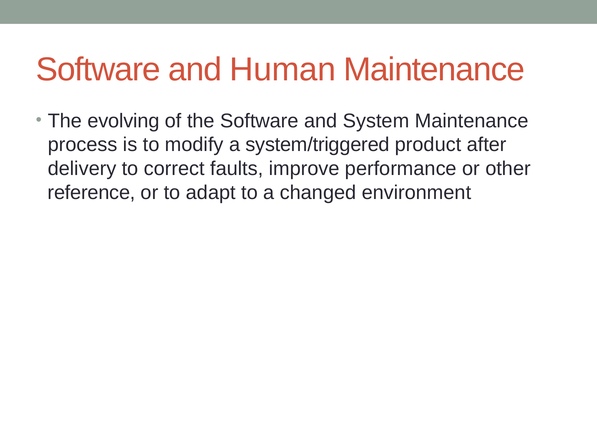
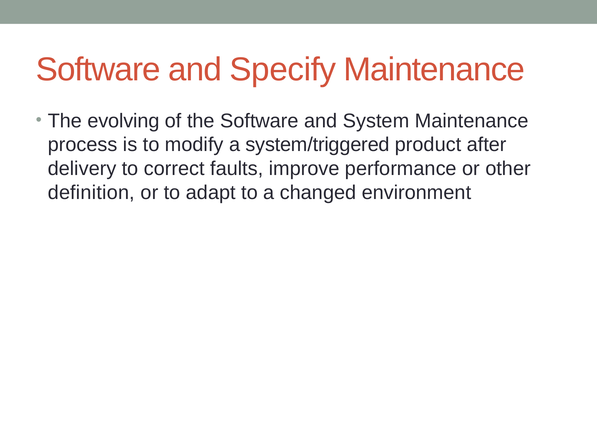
Human: Human -> Specify (283, 69)
reference: reference -> definition (91, 192)
